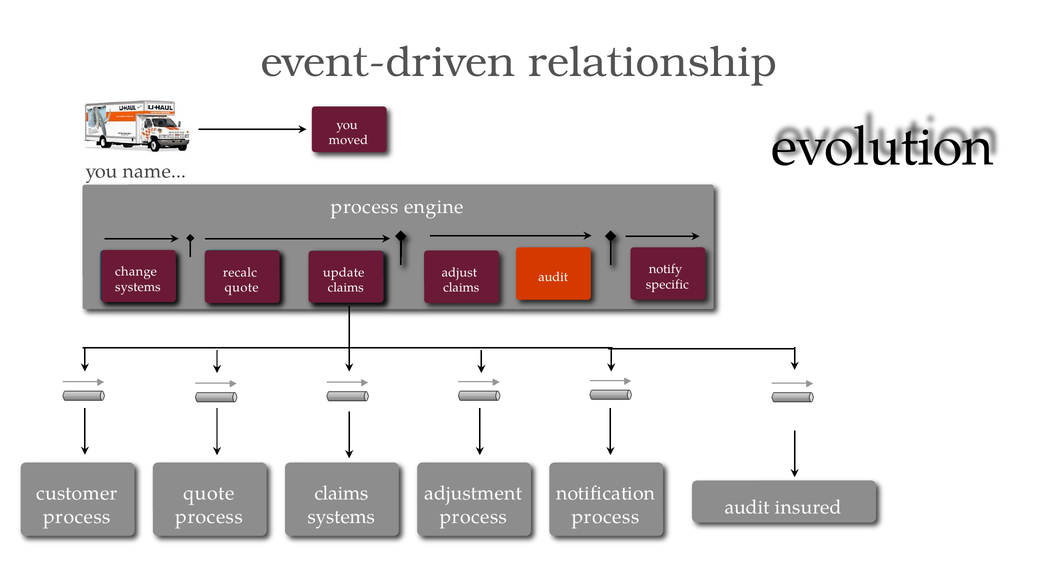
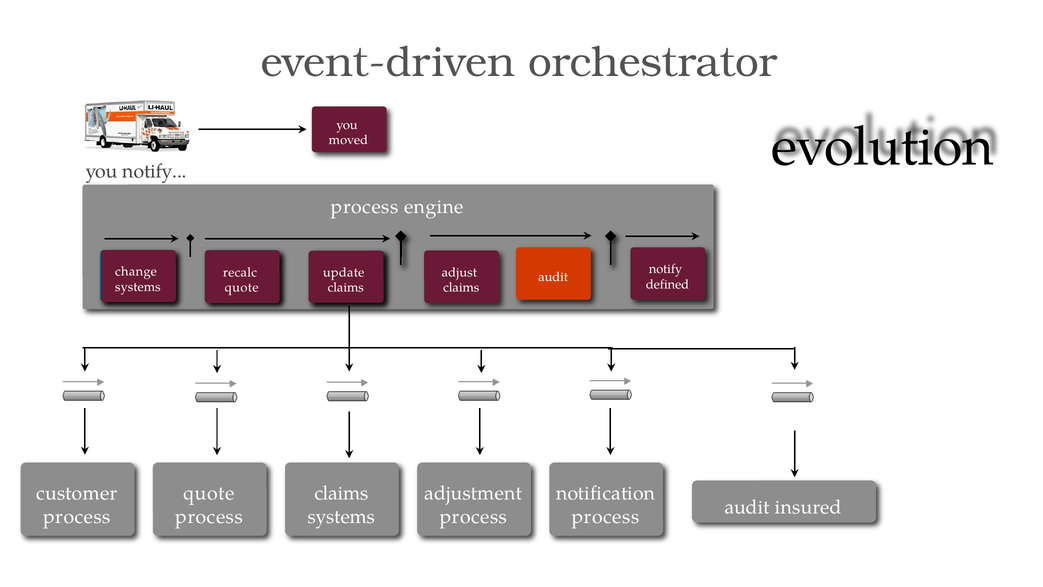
relationship: relationship -> orchestrator (653, 62)
you name: name -> notify (155, 171)
specific: specific -> defined (668, 284)
